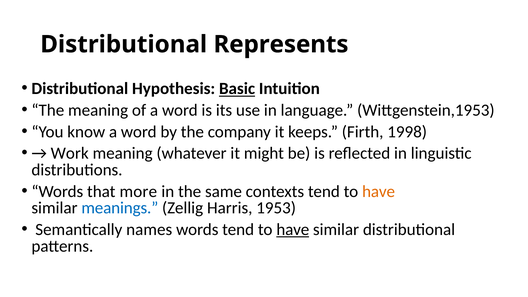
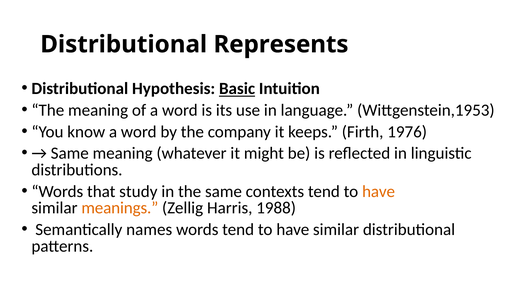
1998: 1998 -> 1976 (407, 132)
Work: Work -> Same (70, 153)
more: more -> study (138, 191)
meanings colour: blue -> orange (120, 208)
1953: 1953 -> 1988 (276, 208)
have underline: present -> none (293, 230)
